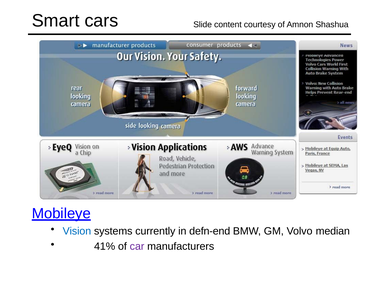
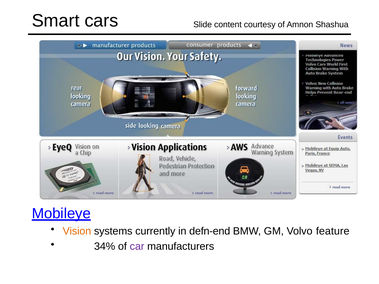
Vision colour: blue -> orange (77, 231)
median: median -> feature (333, 231)
41%: 41% -> 34% (105, 246)
